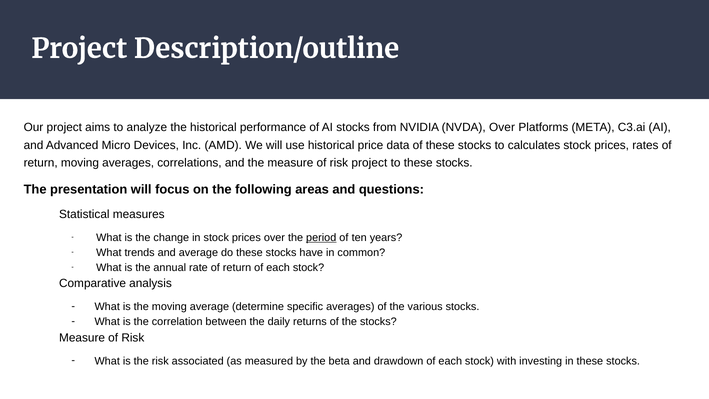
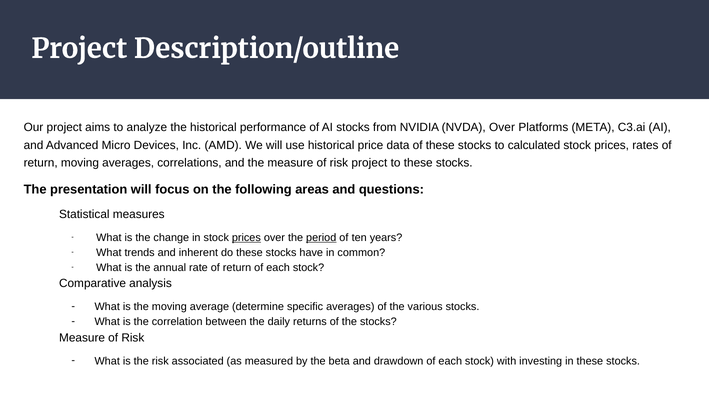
calculates: calculates -> calculated (534, 145)
prices underline: none -> present (246, 238)
and average: average -> inherent (198, 253)
